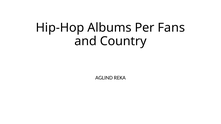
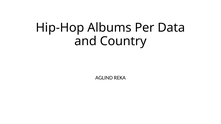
Fans: Fans -> Data (171, 28)
